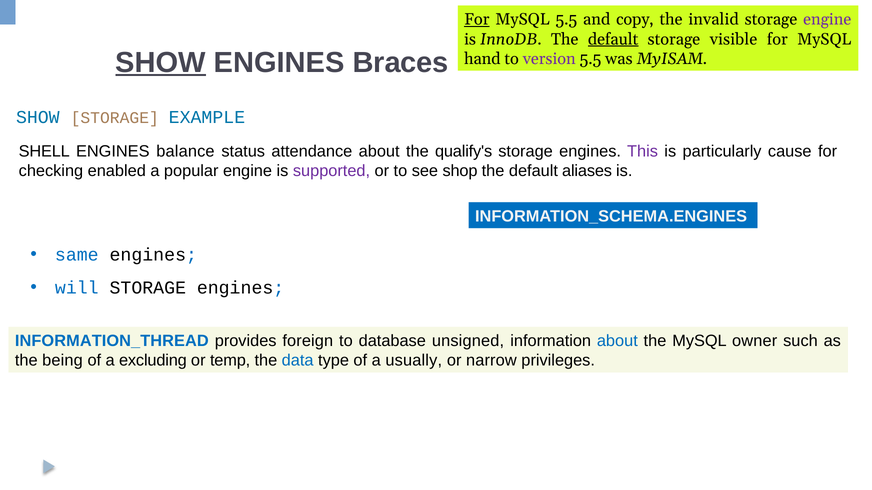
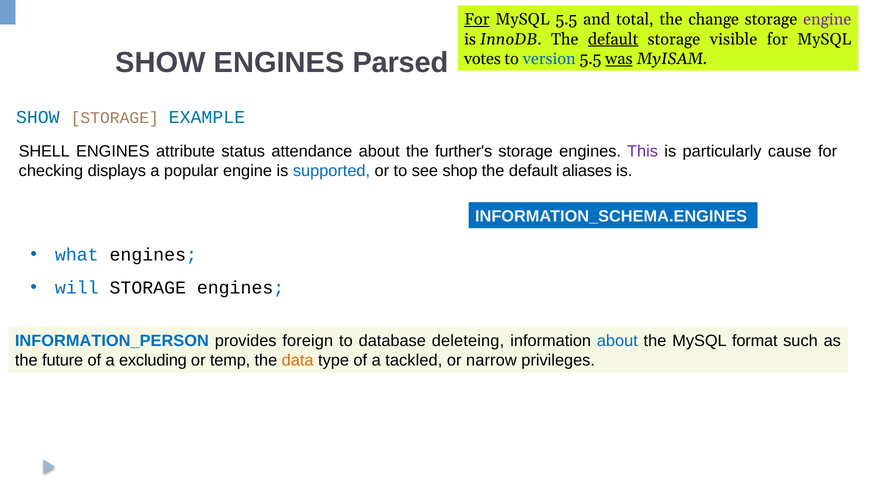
copy: copy -> total (635, 20)
invalid: invalid -> change (714, 20)
SHOW underline: present -> none (161, 63)
Braces: Braces -> Parsed (401, 63)
hand: hand -> votes (482, 59)
version colour: purple -> blue (549, 59)
was underline: none -> present (619, 59)
balance: balance -> attribute (186, 151)
qualify's: qualify's -> further's (464, 151)
enabled: enabled -> displays (117, 171)
supported colour: purple -> blue (331, 171)
same: same -> what (77, 255)
INFORMATION_THREAD: INFORMATION_THREAD -> INFORMATION_PERSON (112, 341)
unsigned: unsigned -> deleteing (468, 341)
owner: owner -> format (755, 341)
being: being -> future (63, 361)
data colour: blue -> orange (298, 361)
usually: usually -> tackled (414, 361)
